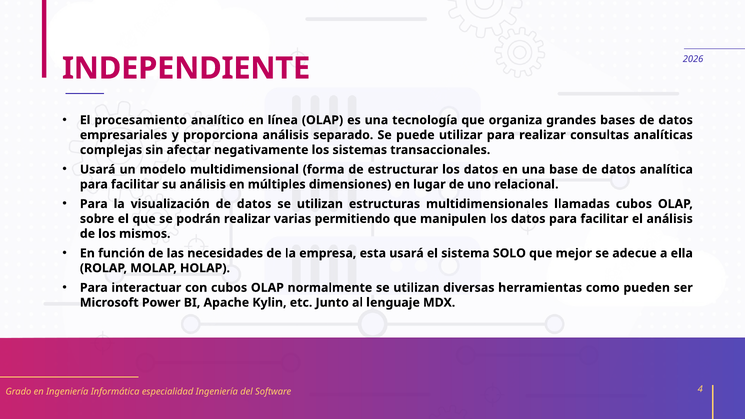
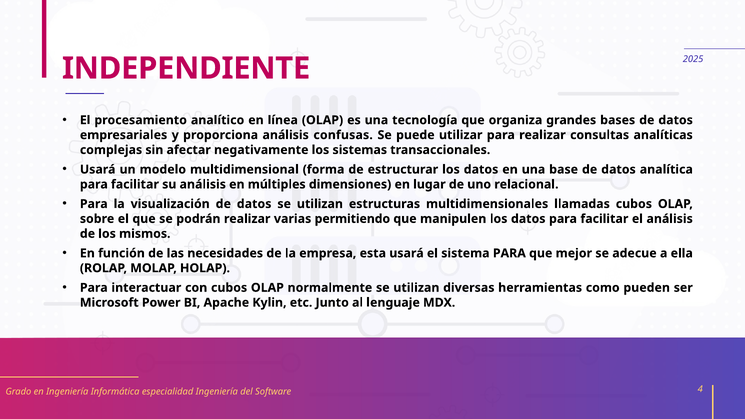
2026: 2026 -> 2025 (693, 59)
separado: separado -> confusas (343, 135)
sistema SOLO: SOLO -> PARA (509, 253)
